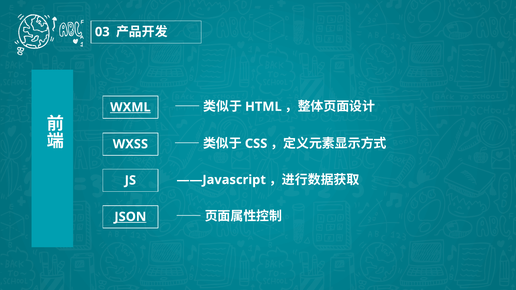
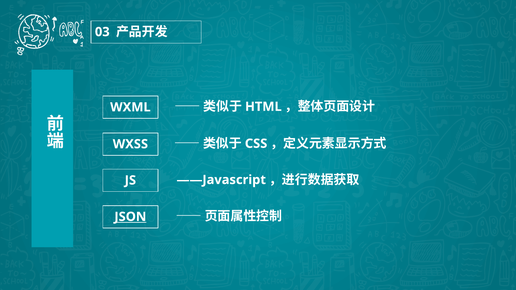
WXML underline: present -> none (130, 107)
